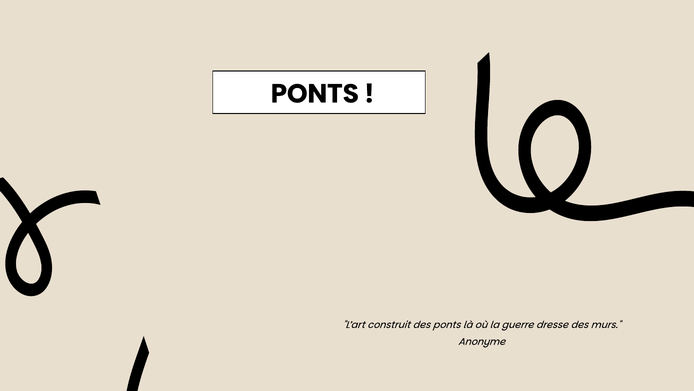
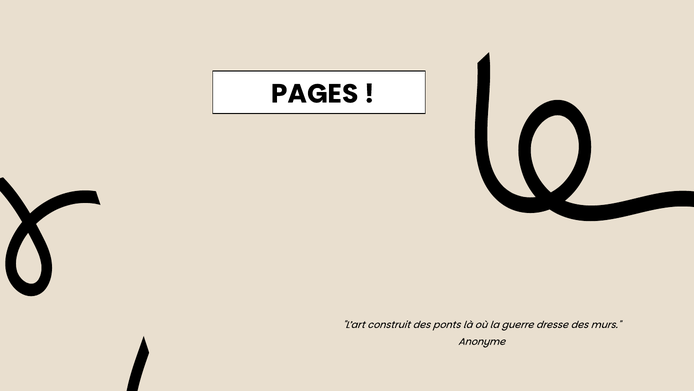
PONTS: PONTS -> PAGES (315, 94)
